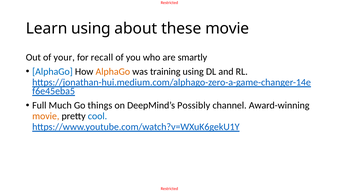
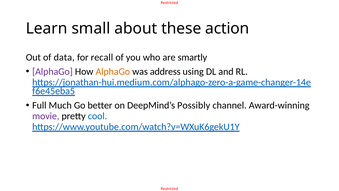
Learn using: using -> small (91, 28)
these movie: movie -> action (227, 28)
your: your -> data (64, 57)
AlphaGo colour: blue -> purple (52, 71)
training: training -> address (165, 71)
things: things -> better (100, 105)
movie colour: orange -> purple (46, 116)
